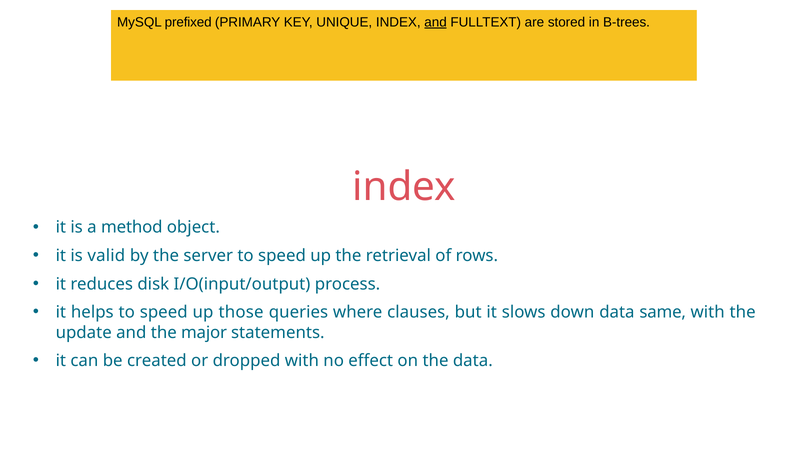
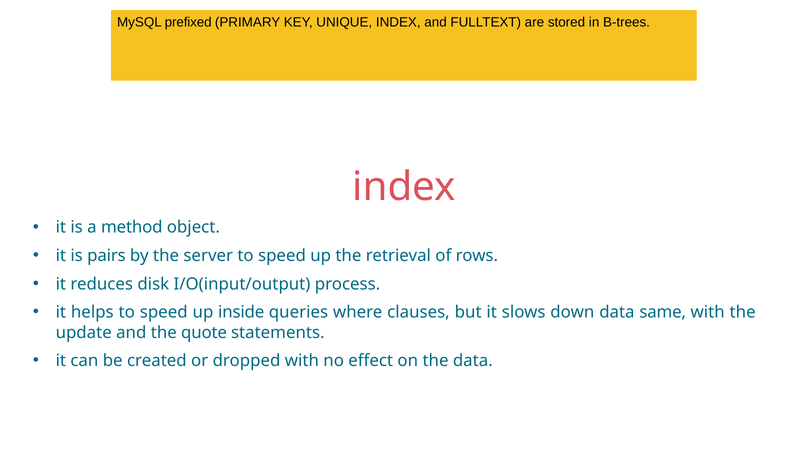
and underline: present -> none (436, 22)
valid: valid -> pairs (106, 255)
up those: those -> inside (241, 312)
major: major -> quote (204, 332)
